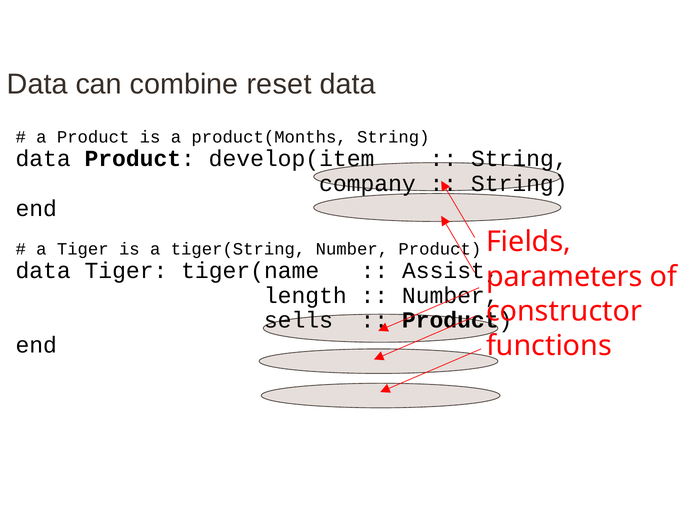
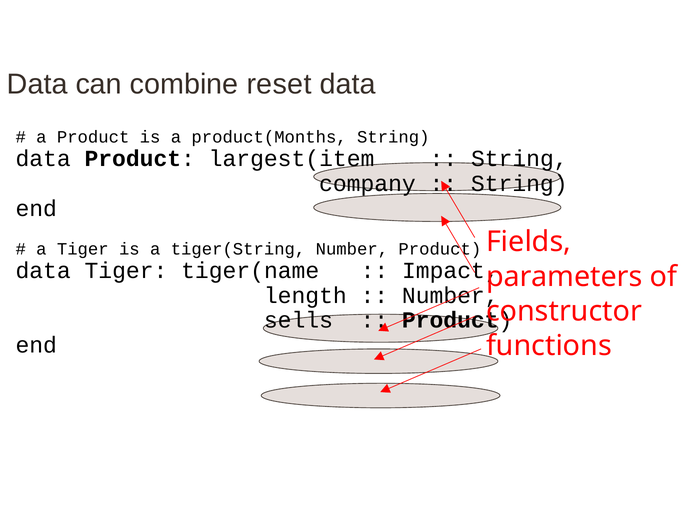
develop(item: develop(item -> largest(item (292, 159)
Assist: Assist -> Impact (450, 270)
